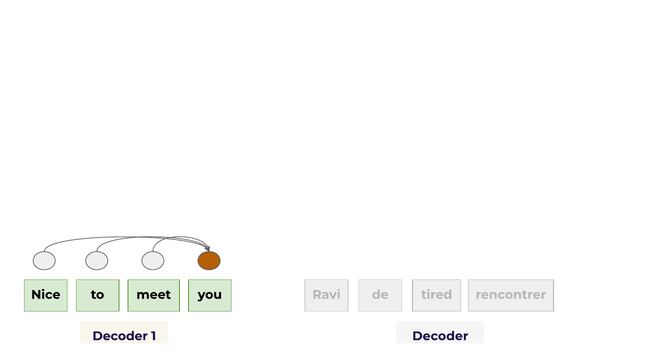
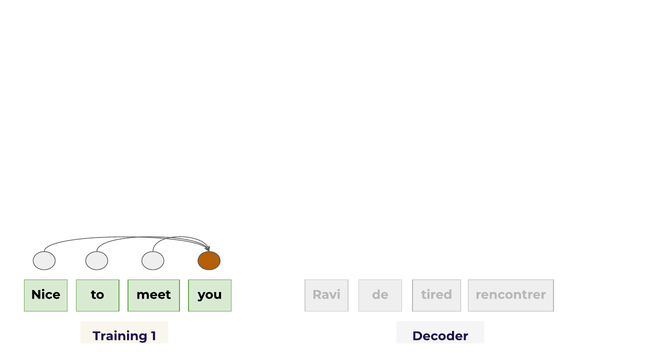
Decoder: Decoder -> Training (120, 336)
